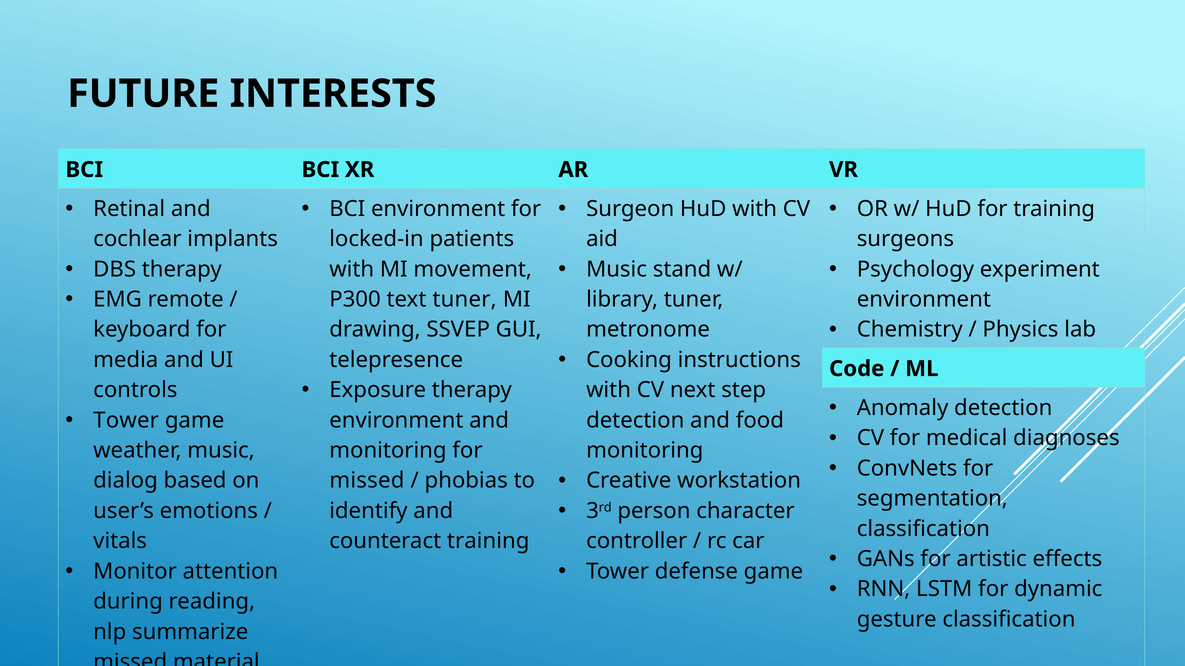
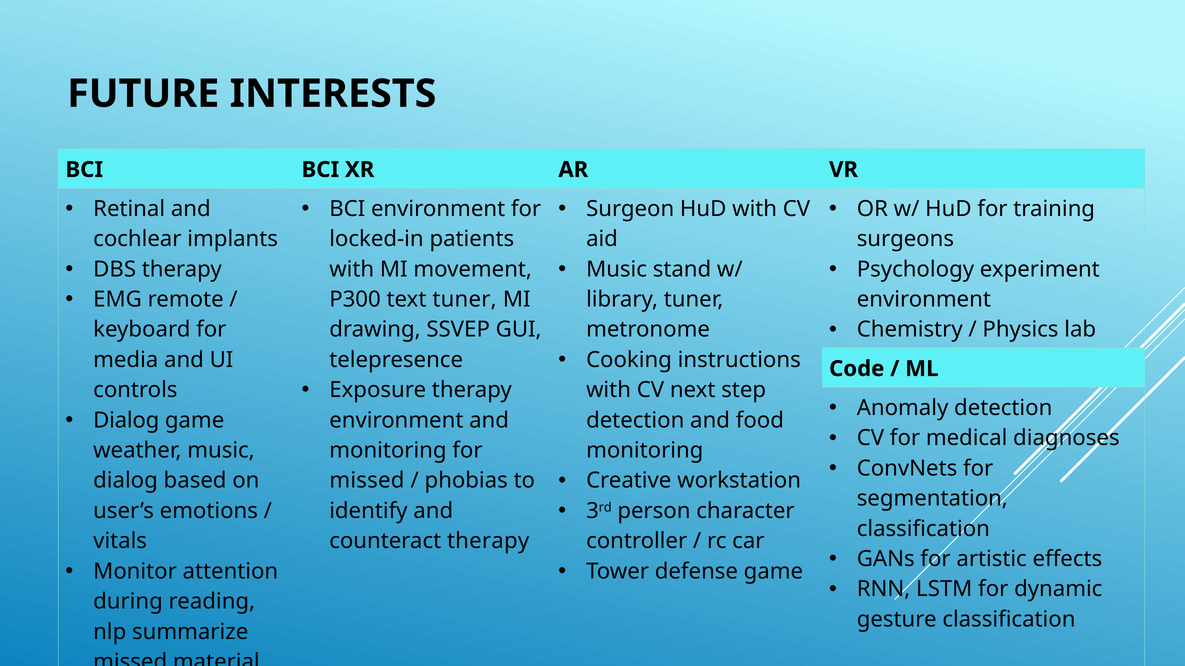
Tower: Tower -> Dialog (126, 421)
counteract training: training -> therapy (488, 542)
